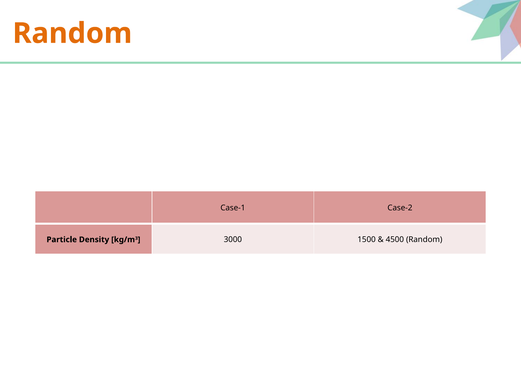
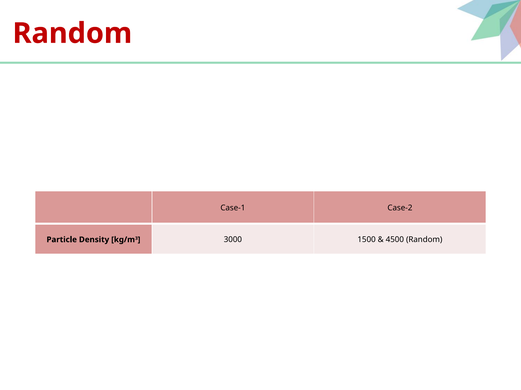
Random colour: orange -> red (72, 33)
